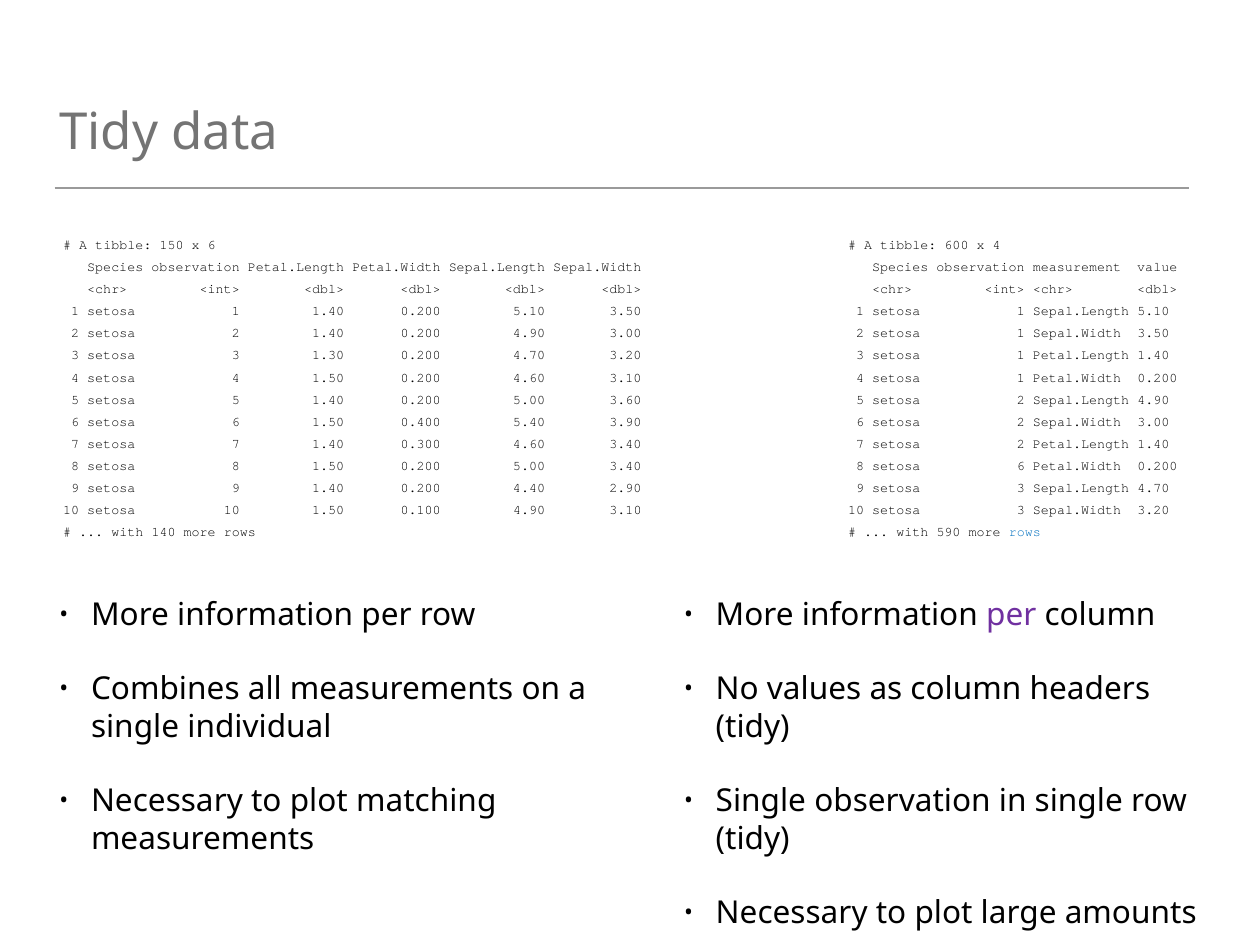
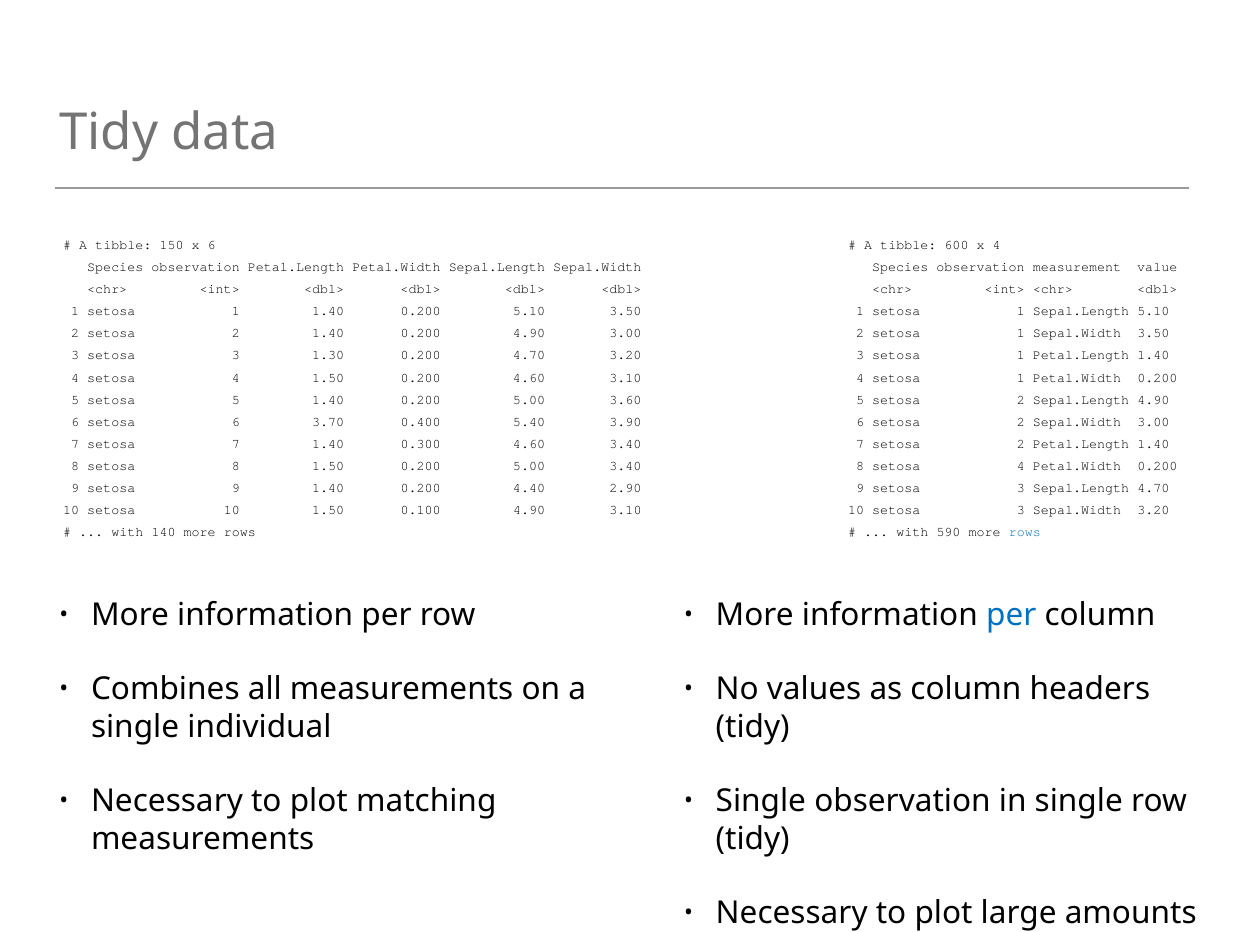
6 1.50: 1.50 -> 3.70 (328, 422)
8 setosa 6: 6 -> 4 (1021, 466)
per colour: purple -> blue (1011, 615)
